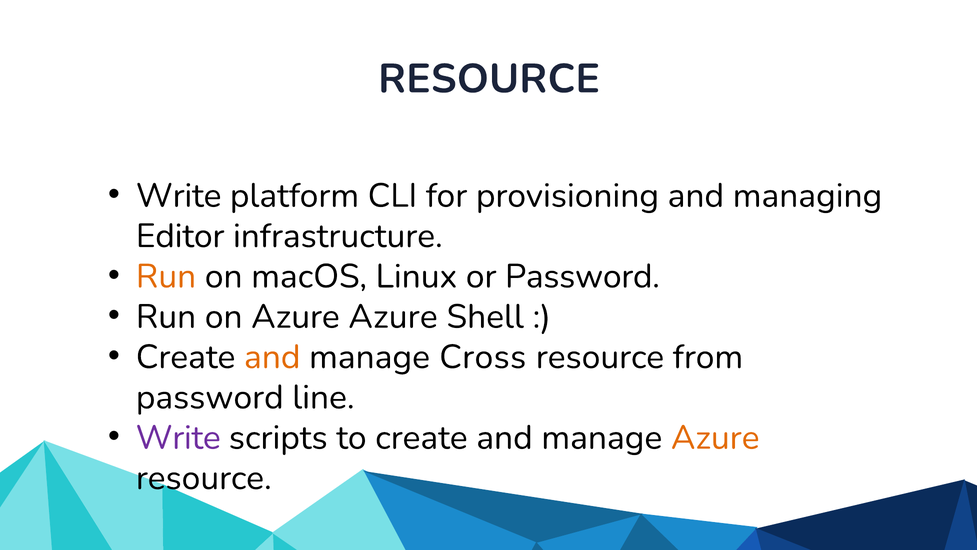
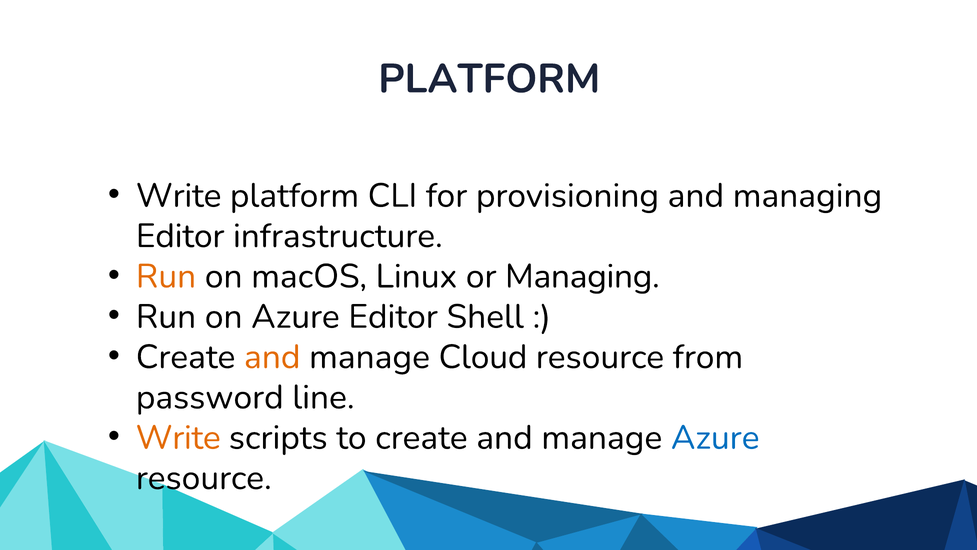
RESOURCE: RESOURCE -> PLATFORM (489, 79)
or Password: Password -> Managing (582, 276)
Azure Azure: Azure -> Editor (393, 316)
Cross: Cross -> Cloud (483, 357)
Write colour: purple -> orange (178, 437)
Azure colour: orange -> blue (715, 437)
